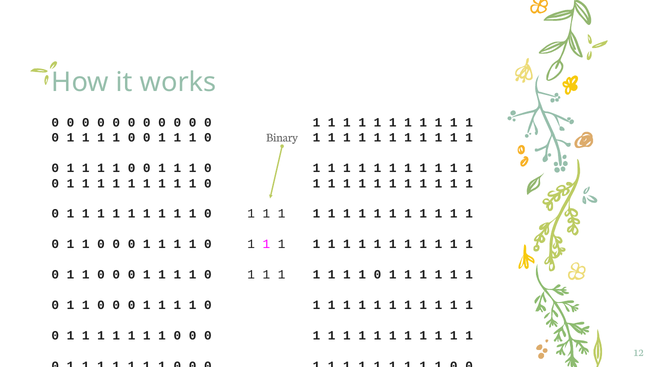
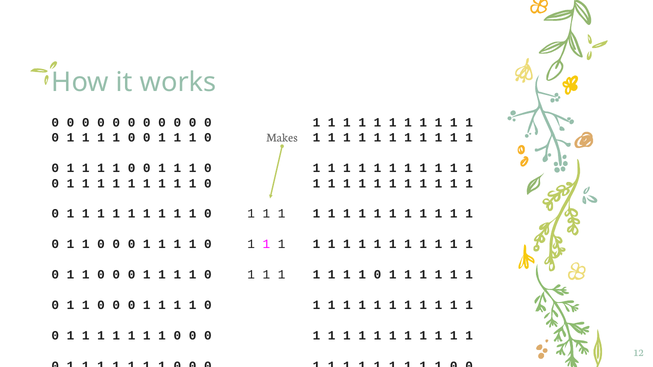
Binary: Binary -> Makes (282, 138)
